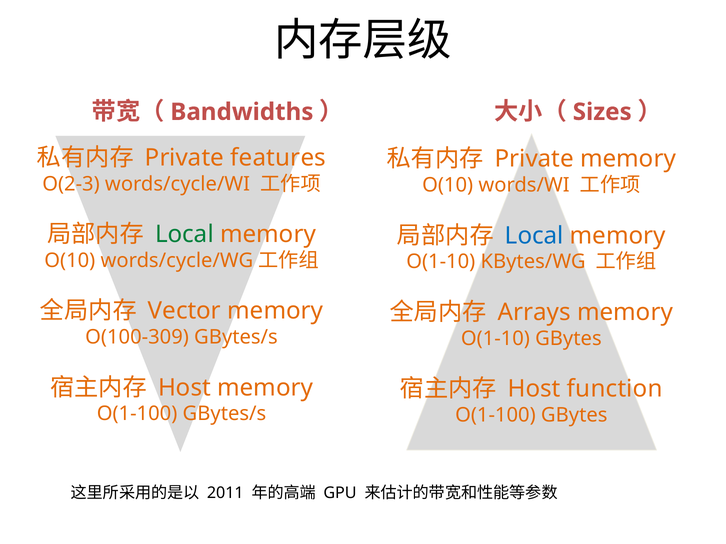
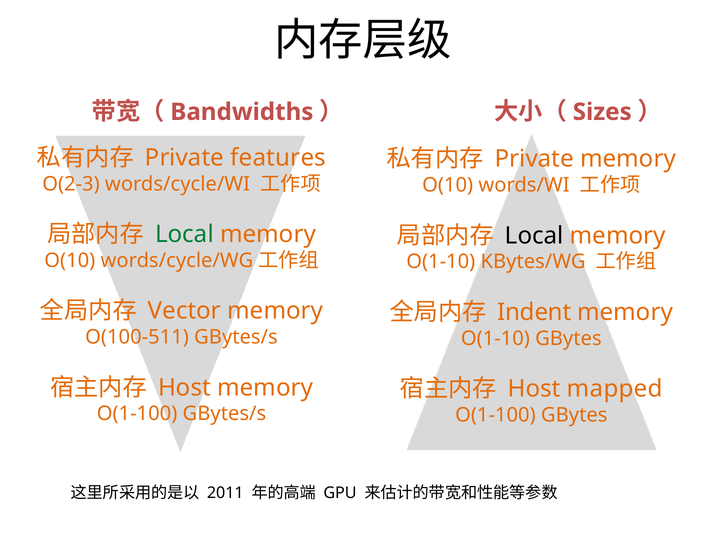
Local colour: blue -> black (534, 236)
Arrays: Arrays -> Indent (534, 313)
O(100-309: O(100-309 -> O(100-511 (137, 338)
function: function -> mapped (615, 389)
